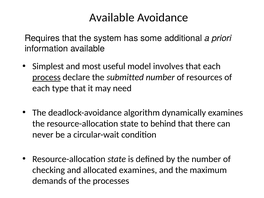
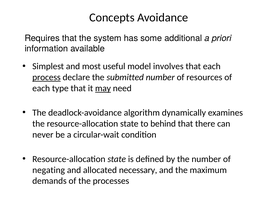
Available: Available -> Concepts (112, 17)
may underline: none -> present (103, 88)
checking: checking -> negating (49, 170)
allocated examines: examines -> necessary (138, 170)
